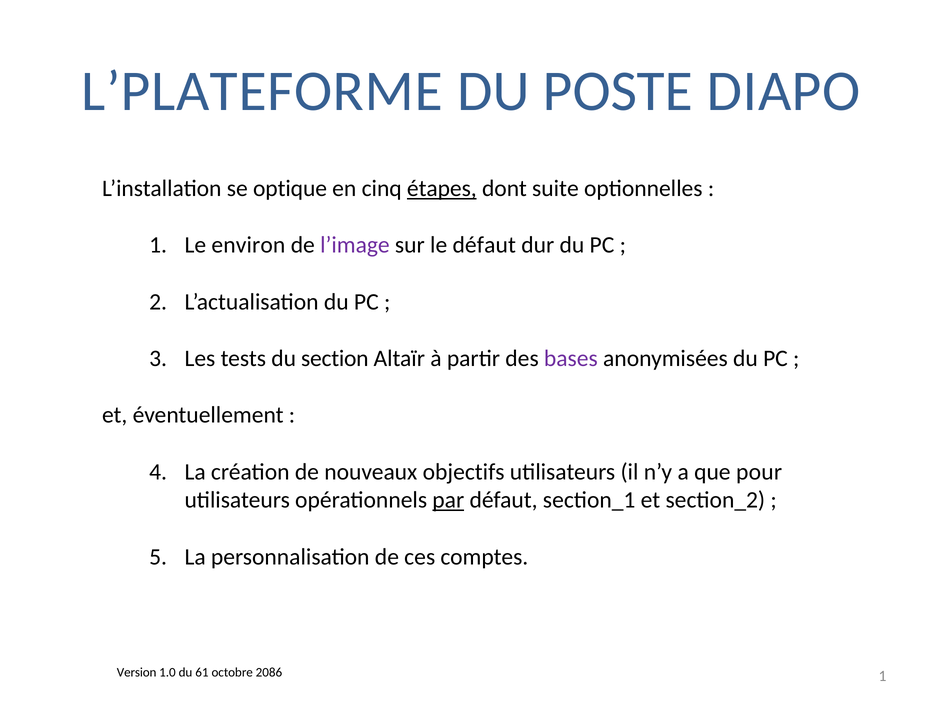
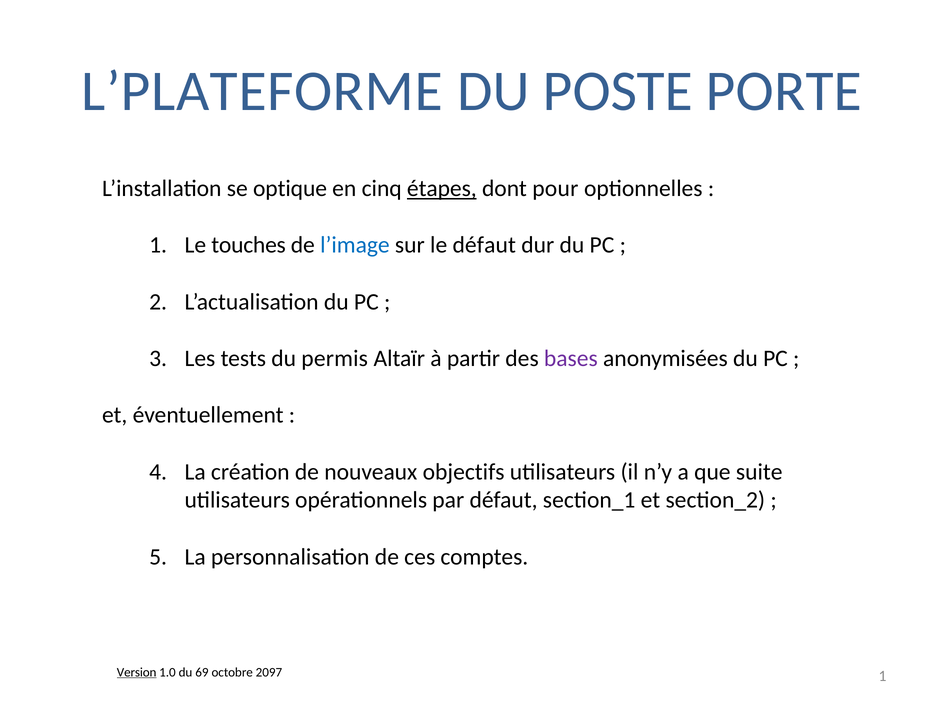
DIAPO: DIAPO -> PORTE (784, 91)
suite: suite -> pour (555, 188)
environ: environ -> touches (249, 245)
l’image colour: purple -> blue (355, 245)
section: section -> permis (335, 358)
pour: pour -> suite (759, 471)
par underline: present -> none (448, 500)
Version underline: none -> present (137, 671)
61: 61 -> 69 (202, 671)
2086: 2086 -> 2097 (269, 671)
